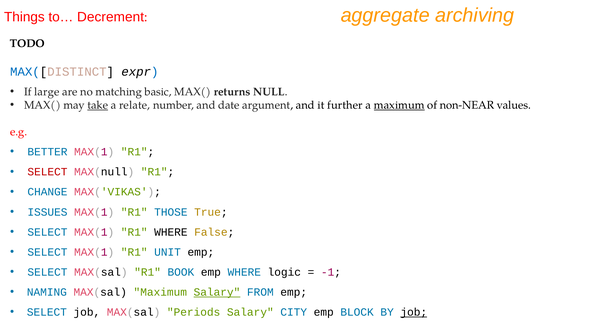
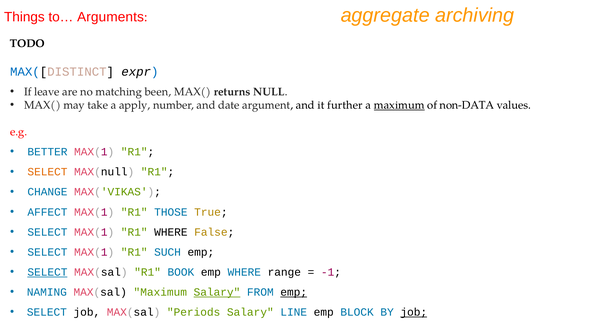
Decrement: Decrement -> Arguments (111, 17)
large: large -> leave (47, 92)
basic: basic -> been (158, 92)
take underline: present -> none (98, 105)
relate: relate -> apply (135, 105)
non-NEAR: non-NEAR -> non-DATA (467, 105)
SELECT colour: red -> orange (47, 172)
ISSUES: ISSUES -> AFFECT (47, 212)
UNIT: UNIT -> SUCH (168, 252)
SELECT underline: none -> present (47, 272)
logic: logic -> range (284, 272)
emp underline: none -> present (294, 292)
CITY: CITY -> LINE (294, 312)
